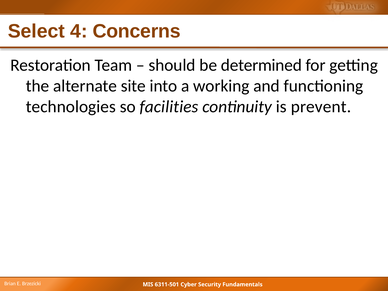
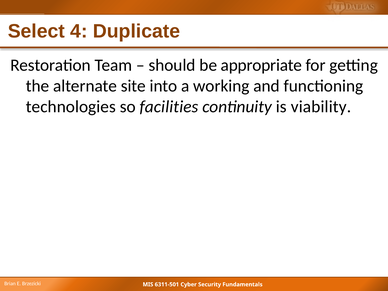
Concerns: Concerns -> Duplicate (136, 31)
determined: determined -> appropriate (261, 65)
prevent: prevent -> viability (321, 107)
